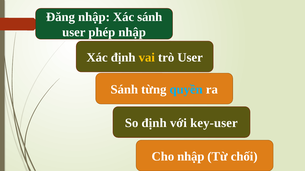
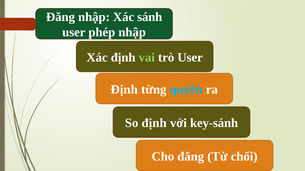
vai colour: yellow -> light green (147, 58)
Sánh: Sánh -> Định (124, 90)
key-user: key-user -> key-sánh (214, 123)
Cho nhập: nhập -> đăng (191, 157)
